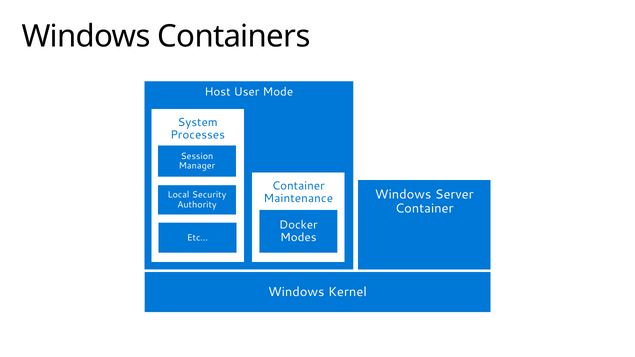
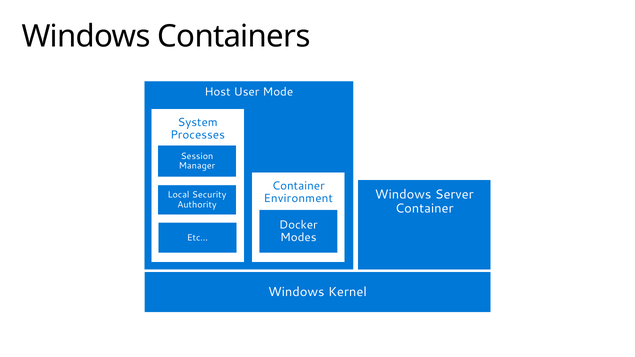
Maintenance: Maintenance -> Environment (298, 199)
